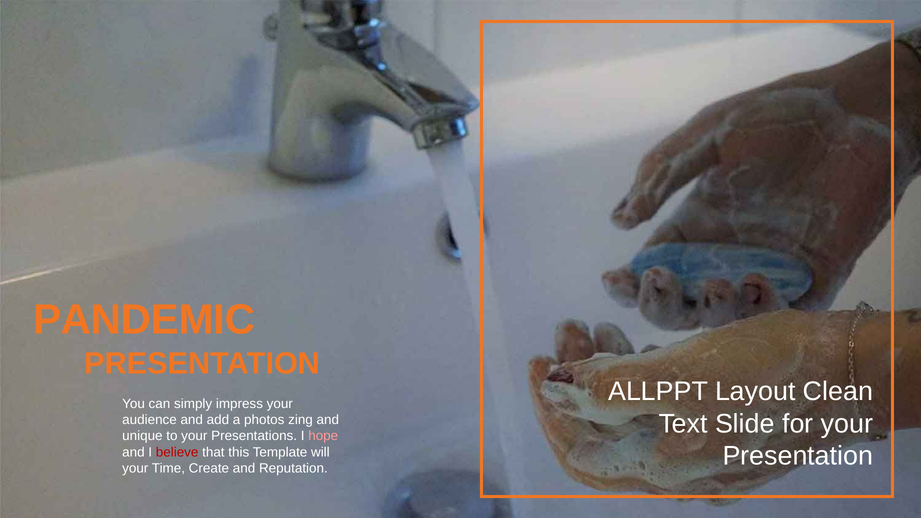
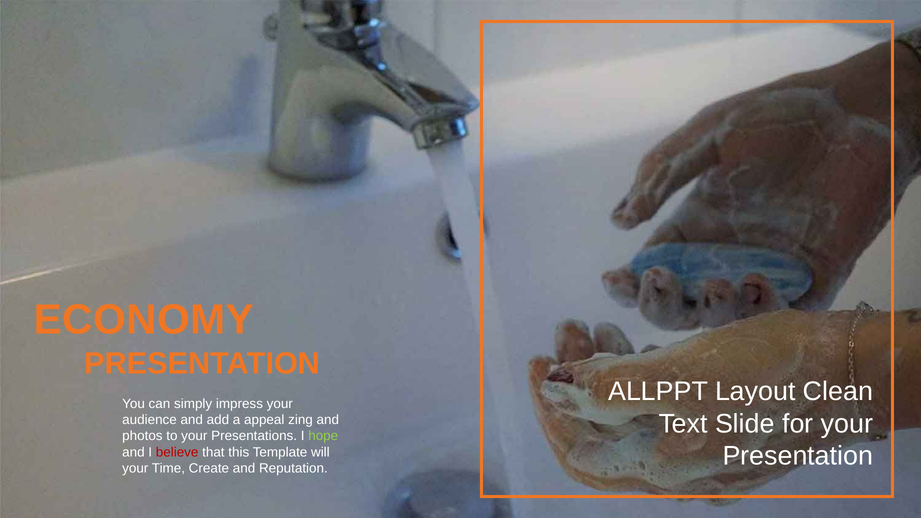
PANDEMIC: PANDEMIC -> ECONOMY (144, 320)
photos: photos -> appeal (264, 420)
unique: unique -> photos (142, 436)
hope colour: pink -> light green (323, 436)
